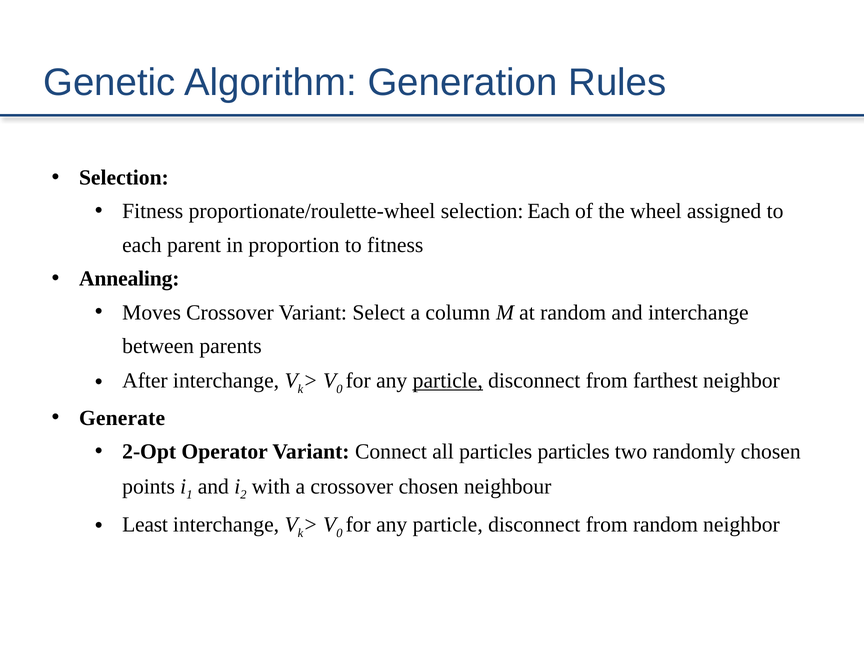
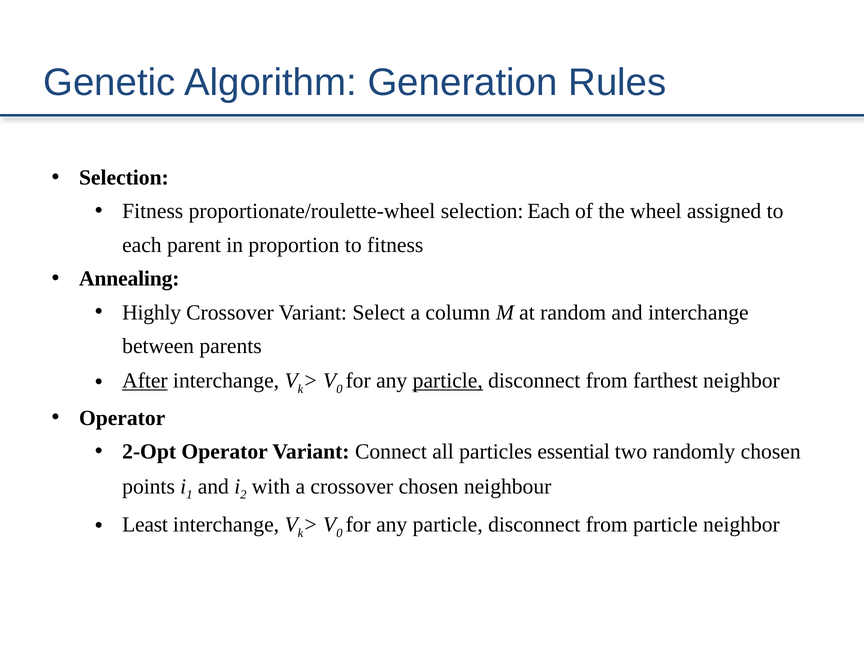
Moves: Moves -> Highly (152, 312)
After underline: none -> present (145, 381)
Generate: Generate -> Operator (122, 418)
particles particles: particles -> essential (574, 452)
from random: random -> particle (665, 525)
